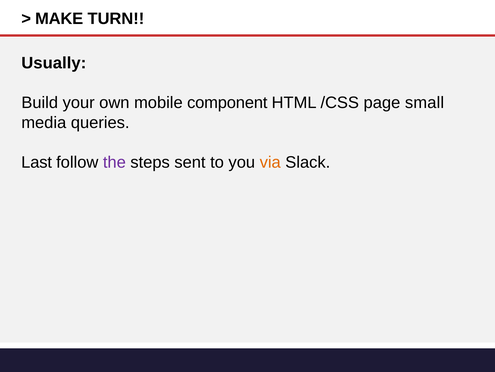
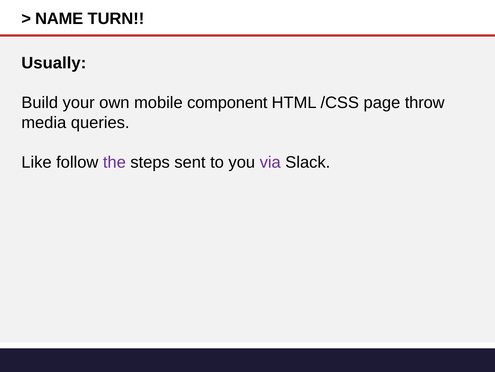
MAKE: MAKE -> NAME (59, 19)
small: small -> throw (425, 103)
Last: Last -> Like (37, 162)
via colour: orange -> purple (270, 162)
